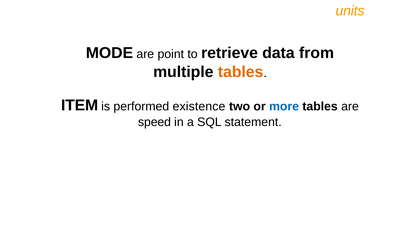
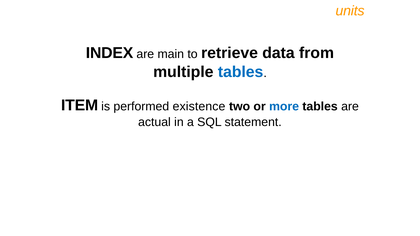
MODE: MODE -> INDEX (110, 53)
point: point -> main (171, 54)
tables colour: orange -> blue (241, 72)
speed: speed -> actual (154, 122)
